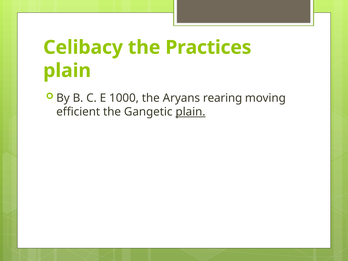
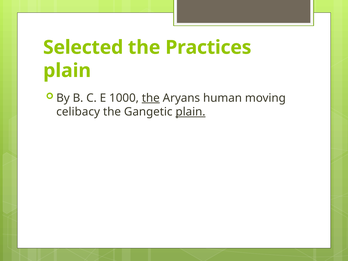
Celibacy: Celibacy -> Selected (83, 47)
the underline: none -> present (151, 98)
rearing: rearing -> human (223, 98)
efficient: efficient -> celibacy (78, 112)
